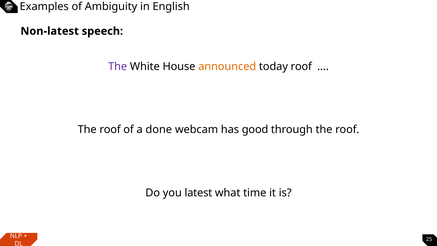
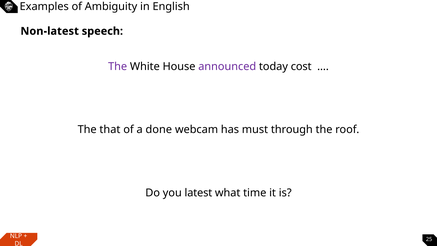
announced colour: orange -> purple (227, 66)
today roof: roof -> cost (301, 66)
roof: roof -> that (110, 130)
good: good -> must (255, 130)
